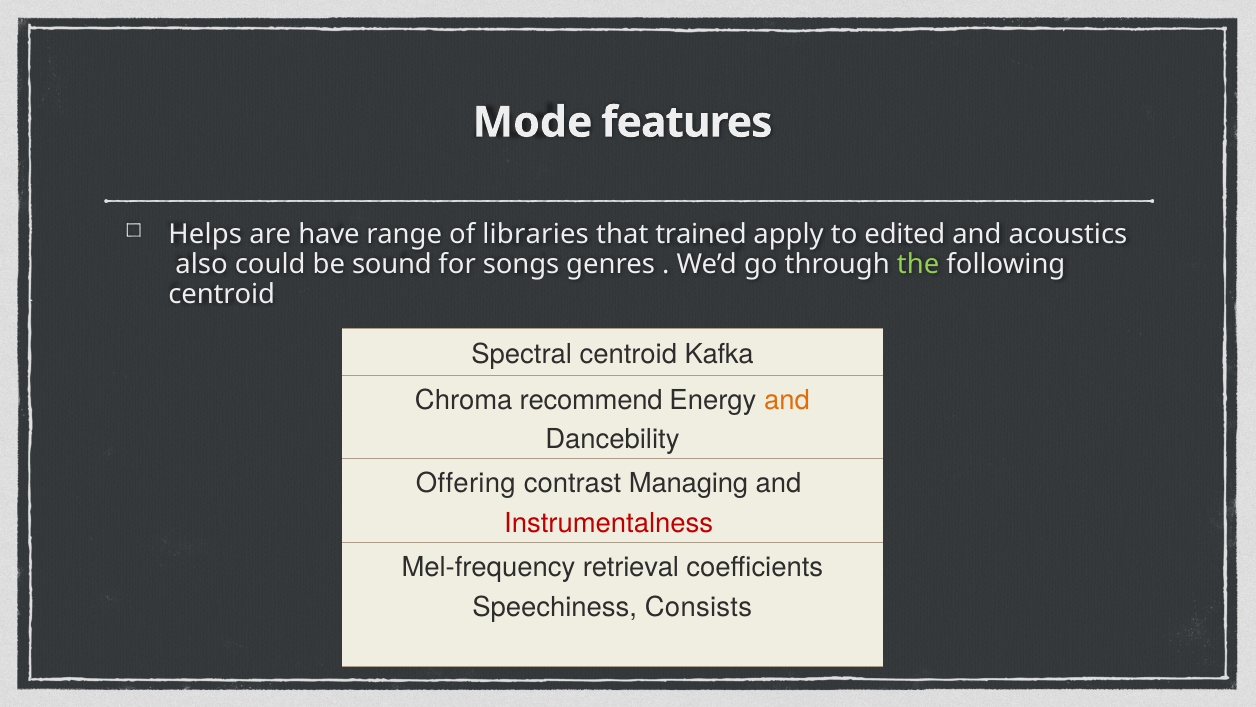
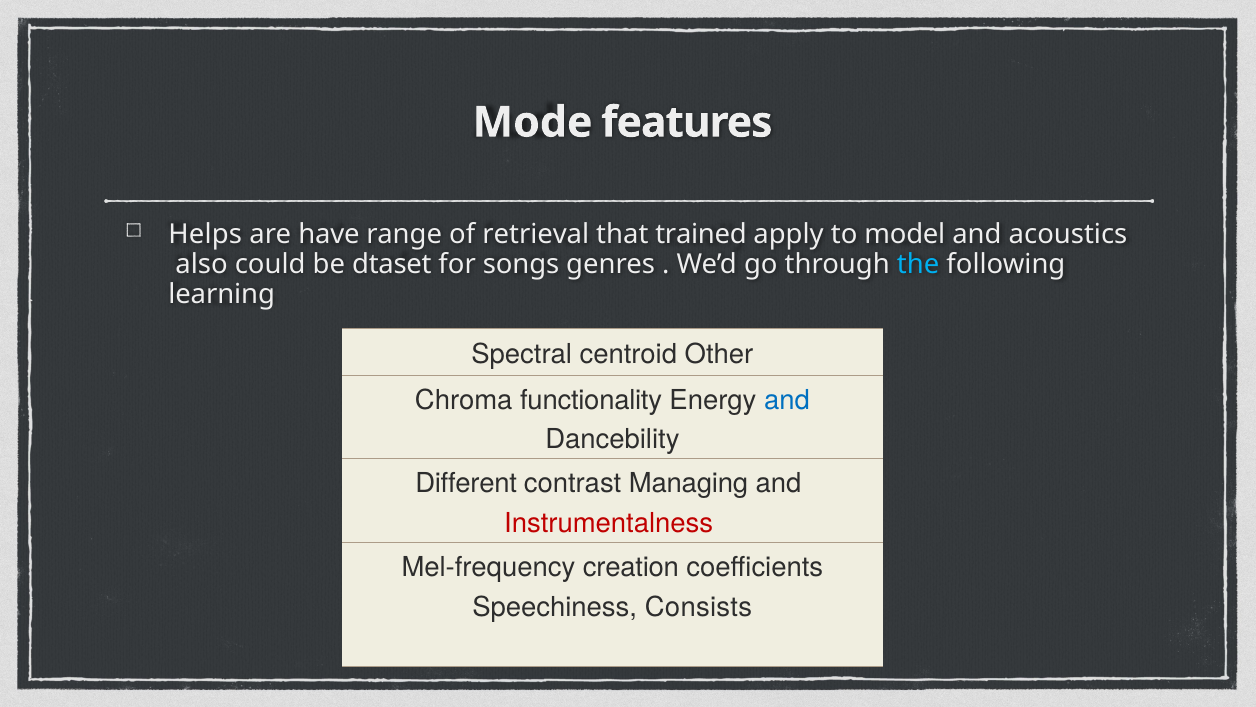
libraries: libraries -> retrieval (536, 235)
edited: edited -> model (905, 235)
sound: sound -> dtaset (392, 264)
the colour: light green -> light blue (918, 264)
centroid: centroid -> learning (222, 294)
Kafka: Kafka -> Other (719, 354)
recommend: recommend -> functionality (591, 400)
and colour: orange -> blue (787, 400)
Offering: Offering -> Different (466, 484)
retrieval: retrieval -> creation (631, 567)
